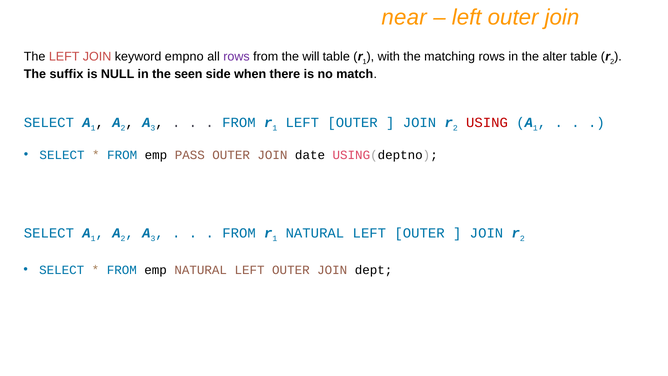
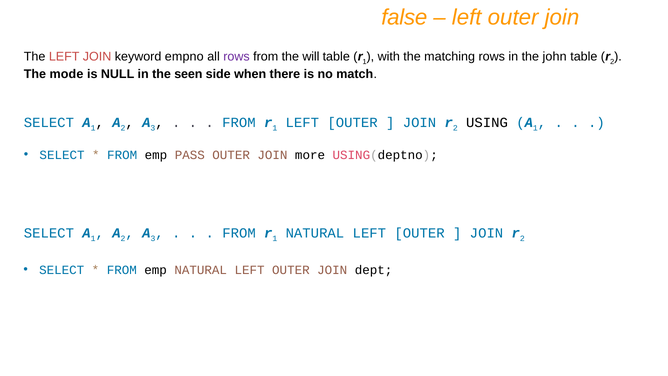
near: near -> false (404, 17)
alter: alter -> john (555, 57)
suffix: suffix -> mode (66, 74)
USING colour: red -> black (487, 123)
date: date -> more (310, 155)
